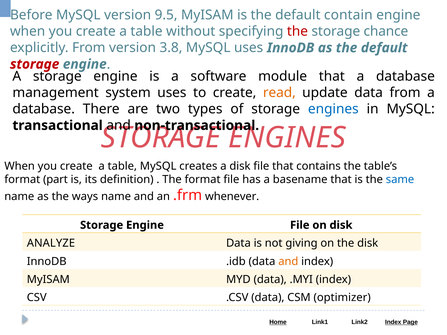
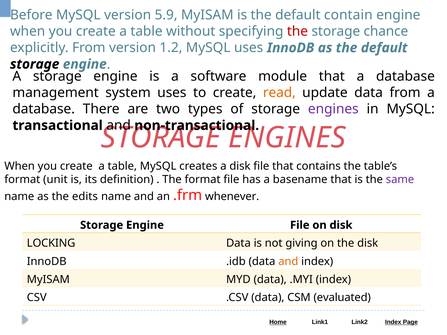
9.5: 9.5 -> 5.9 (166, 15)
3.8: 3.8 -> 1.2 (171, 48)
storage colour: red -> black (35, 64)
engines colour: blue -> purple (333, 109)
part: part -> unit (55, 180)
same colour: blue -> purple (400, 180)
ways: ways -> edits (85, 197)
ANALYZE: ANALYZE -> LOCKING (51, 243)
optimizer: optimizer -> evaluated (342, 298)
